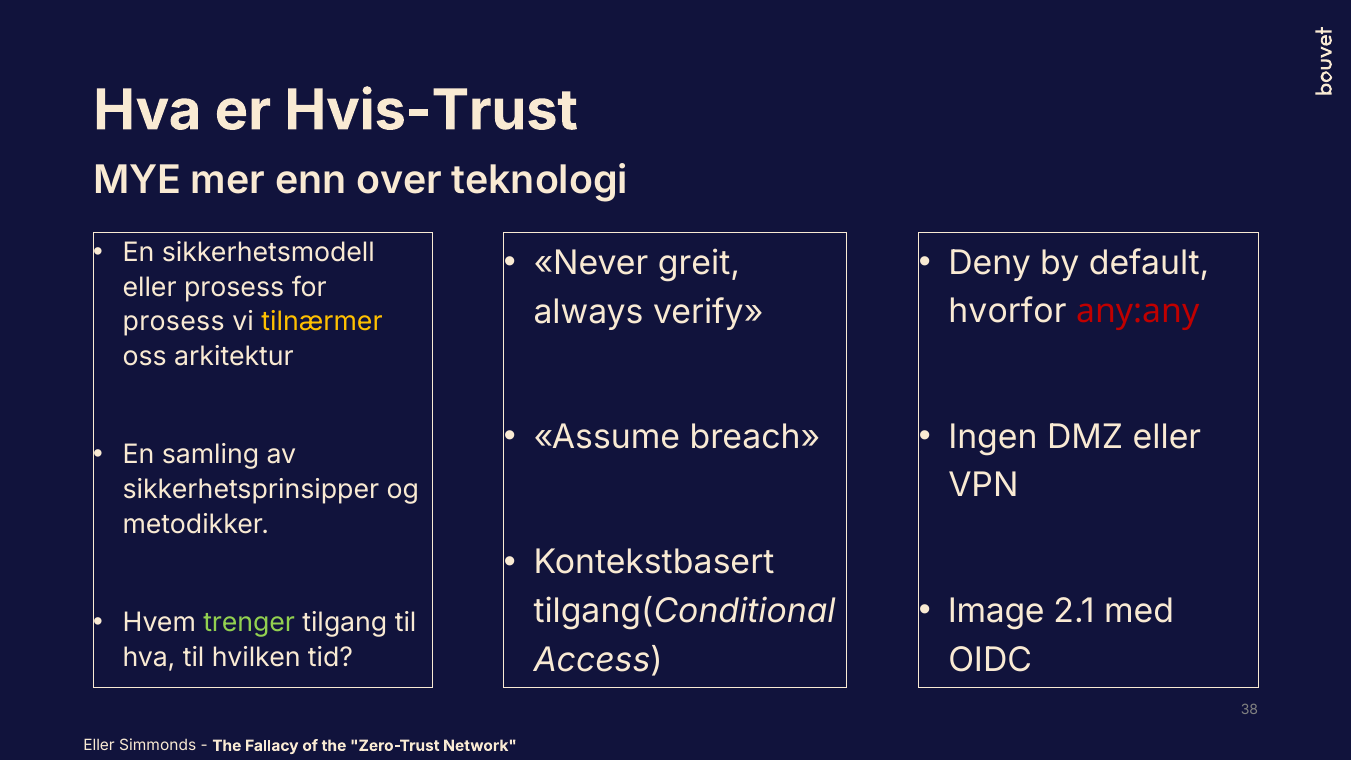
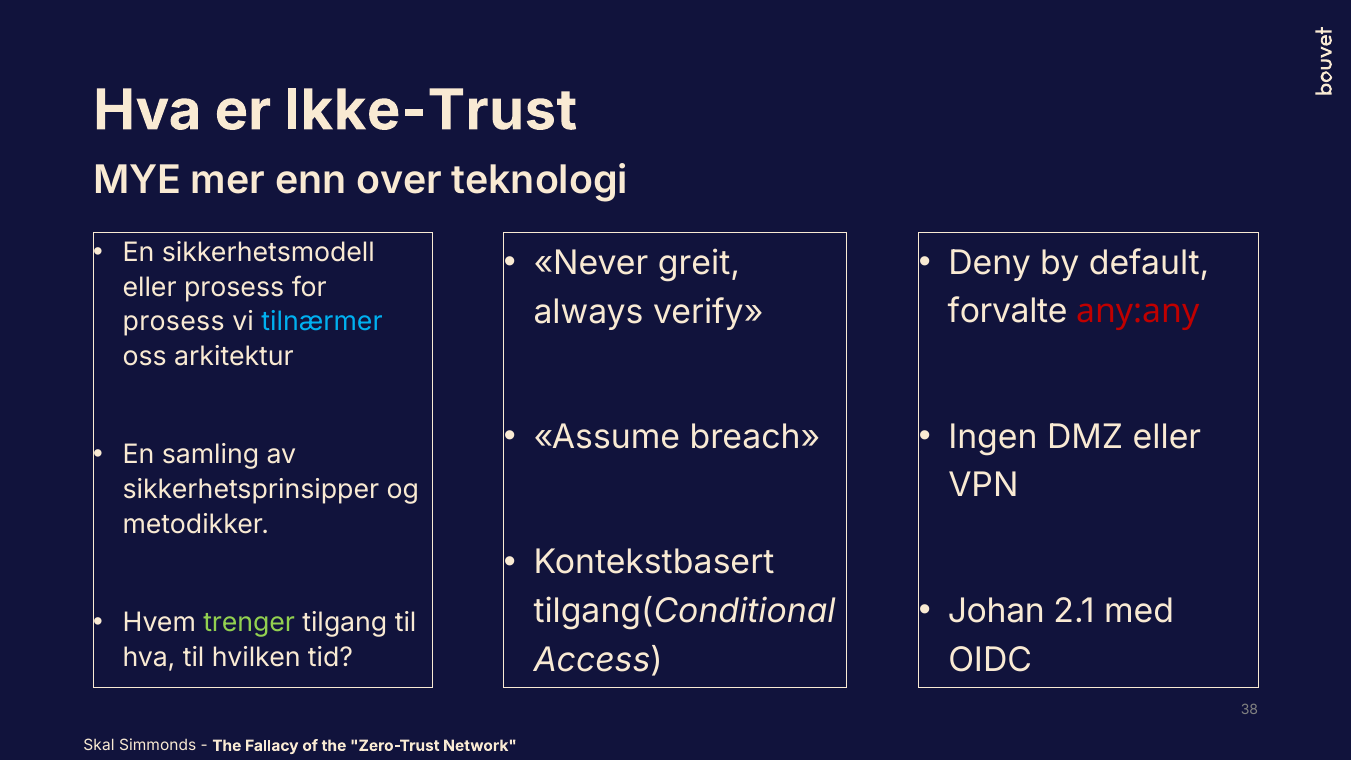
Hvis-Trust: Hvis-Trust -> Ikke-Trust (431, 111)
hvorfor: hvorfor -> forvalte (1008, 312)
tilnærmer colour: yellow -> light blue (322, 322)
Image: Image -> Johan (996, 611)
Eller: Eller -> Skal (99, 746)
